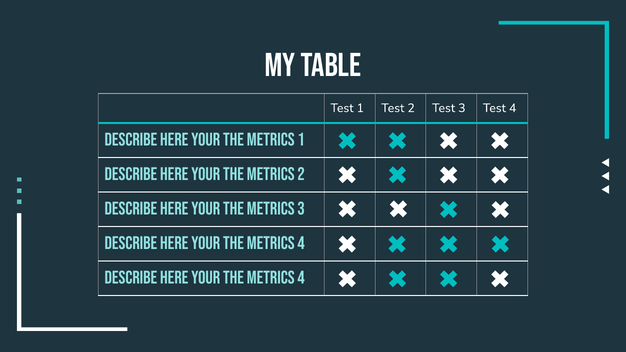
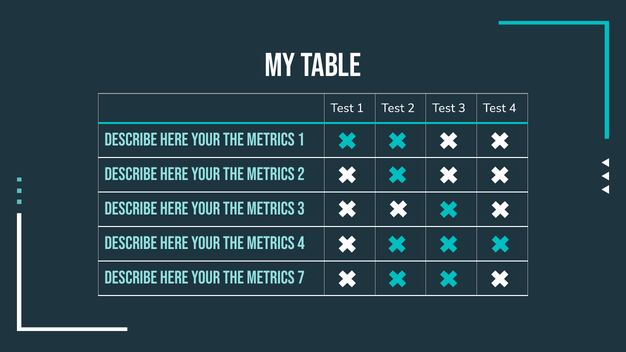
4: 4 -> 7 (301, 278)
